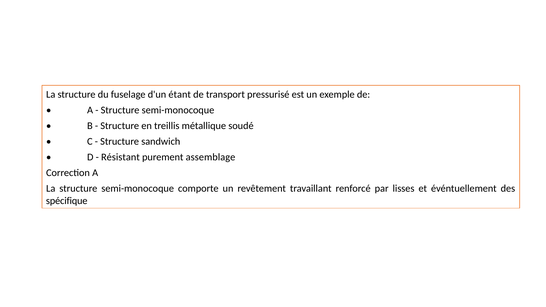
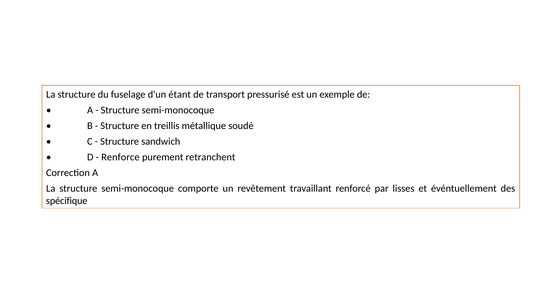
Résistant: Résistant -> Renforce (120, 157)
assemblage: assemblage -> retranchent (211, 157)
